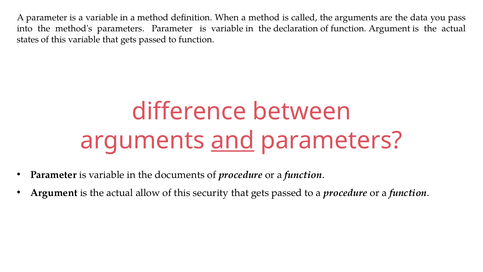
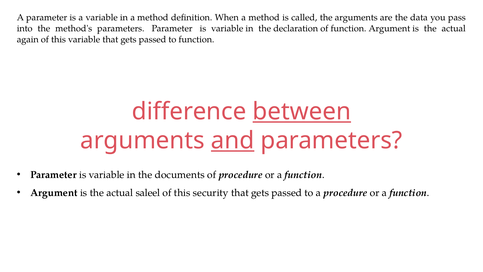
states: states -> again (28, 39)
between underline: none -> present (302, 112)
allow: allow -> saleel (148, 193)
